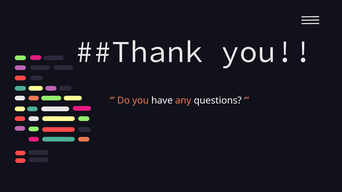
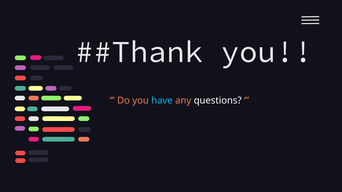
have colour: white -> light blue (162, 101)
